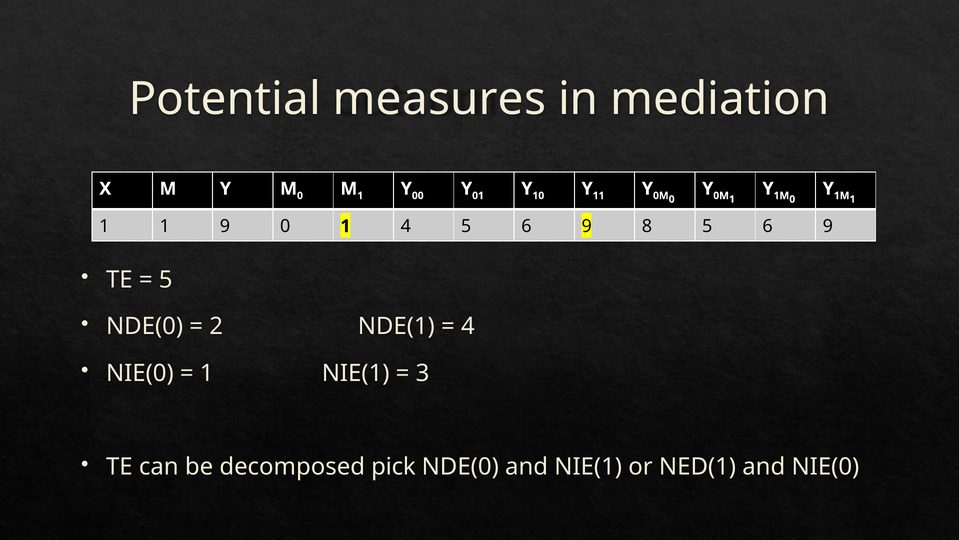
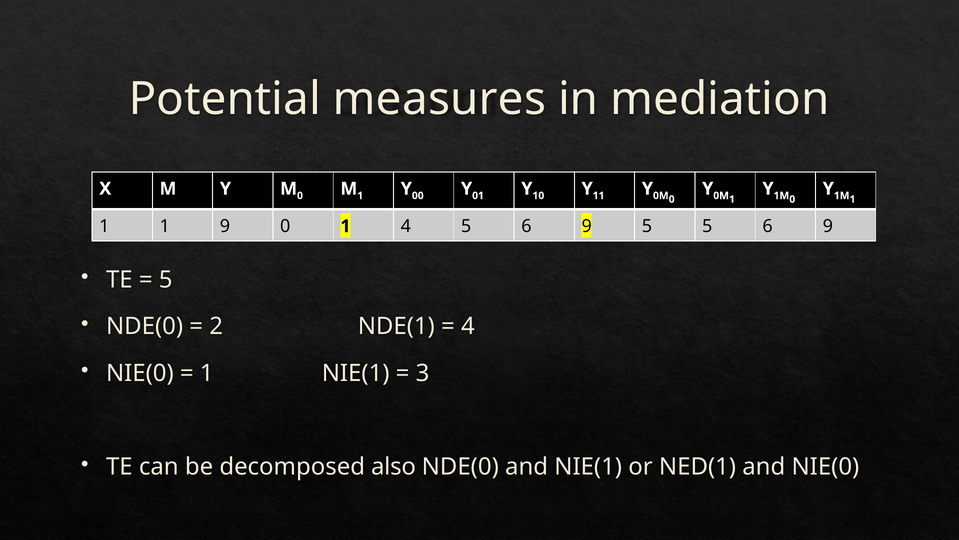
9 8: 8 -> 5 (647, 226)
pick: pick -> also (393, 467)
